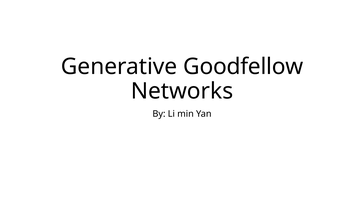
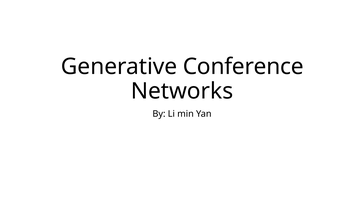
Goodfellow: Goodfellow -> Conference (243, 66)
